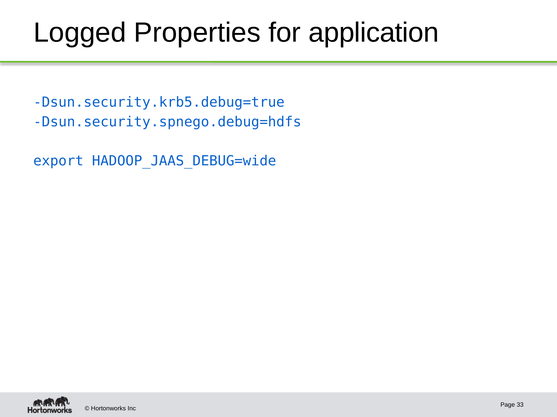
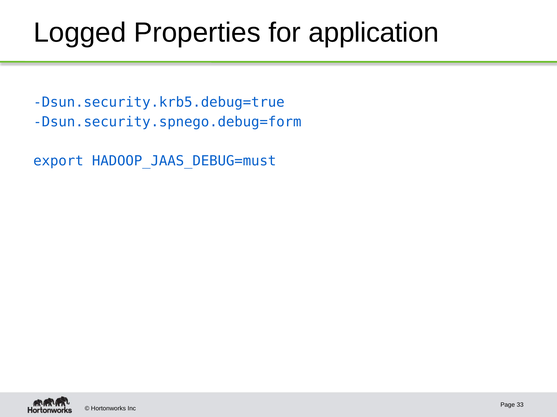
Dsun.security.spnego.debug=hdfs: Dsun.security.spnego.debug=hdfs -> Dsun.security.spnego.debug=form (167, 122)
HADOOP_JAAS_DEBUG=wide: HADOOP_JAAS_DEBUG=wide -> HADOOP_JAAS_DEBUG=must (184, 161)
